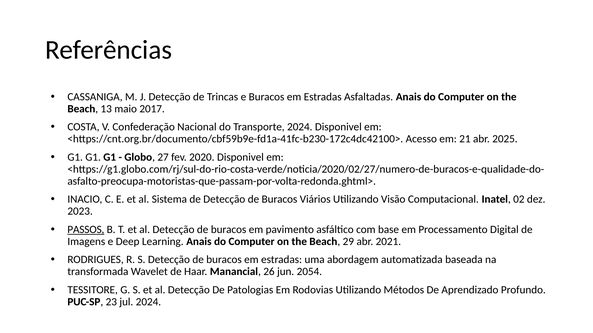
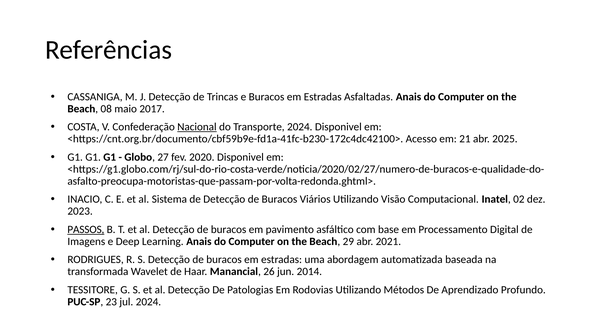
13: 13 -> 08 (106, 109)
Nacional underline: none -> present (197, 127)
2054: 2054 -> 2014 (309, 272)
